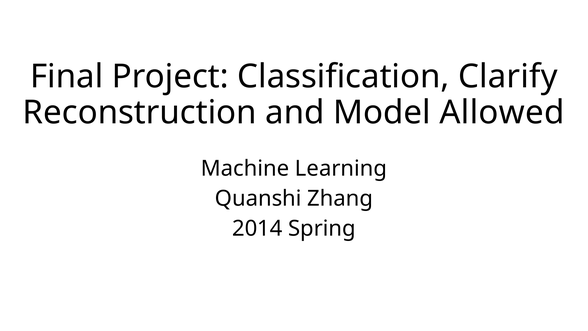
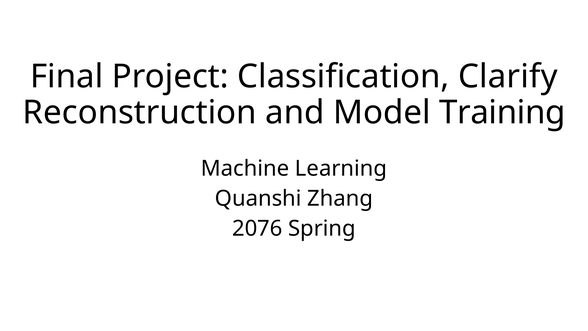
Allowed: Allowed -> Training (502, 112)
2014: 2014 -> 2076 (257, 228)
